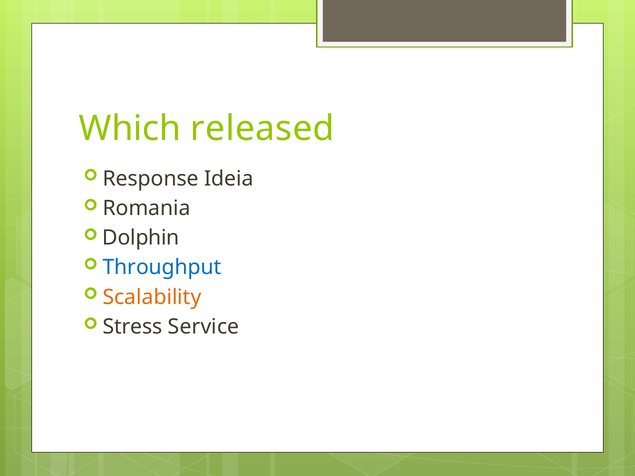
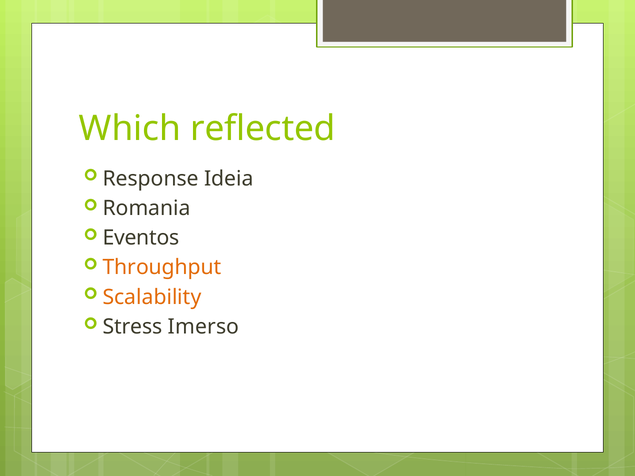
released: released -> reflected (263, 129)
Dolphin: Dolphin -> Eventos (141, 238)
Throughput colour: blue -> orange (162, 268)
Service: Service -> Imerso (204, 327)
